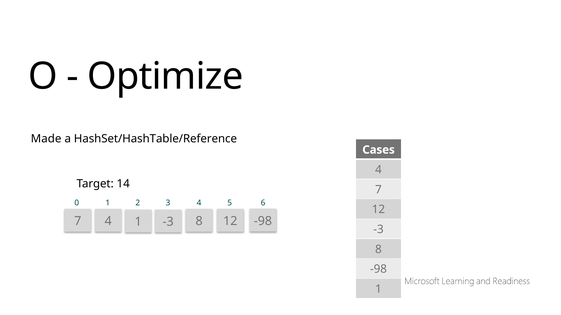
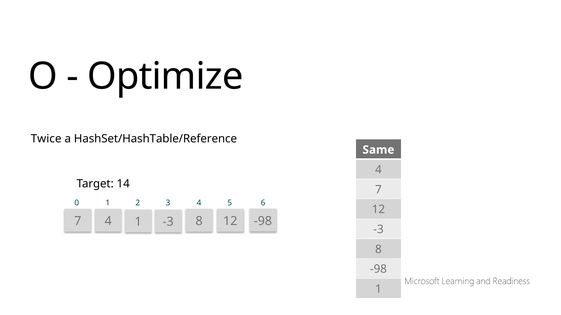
Made: Made -> Twice (46, 139)
Cases: Cases -> Same (378, 150)
